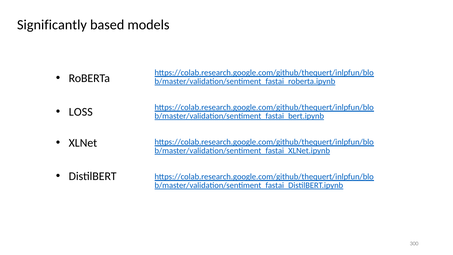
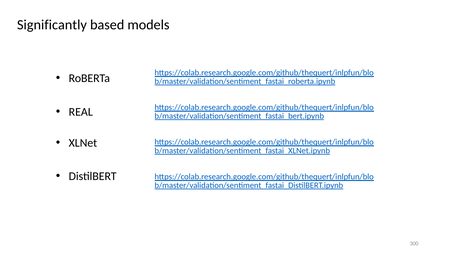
LOSS: LOSS -> REAL (81, 112)
